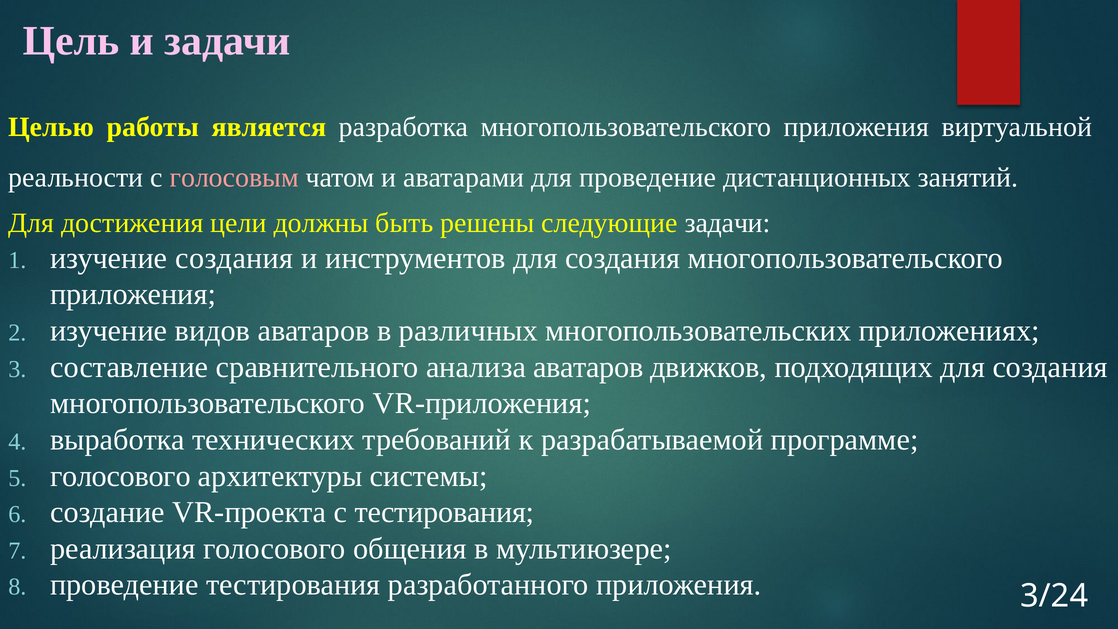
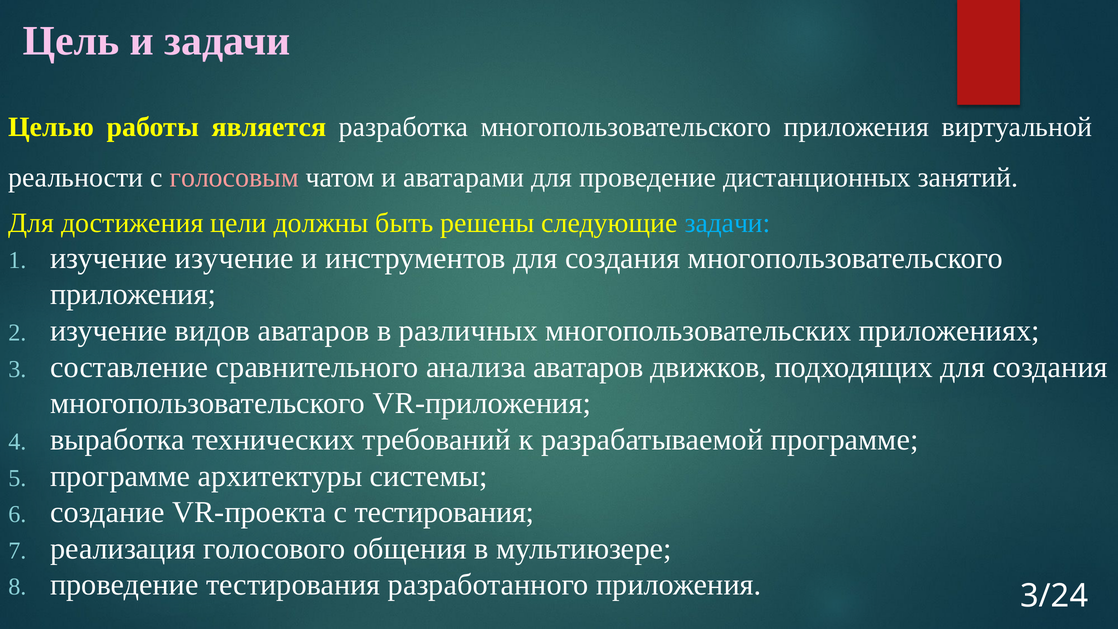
задачи colour: white -> light blue (728, 223)
изучение создания: создания -> изучение (234, 258)
голосового: голосового -> программе (120, 476)
